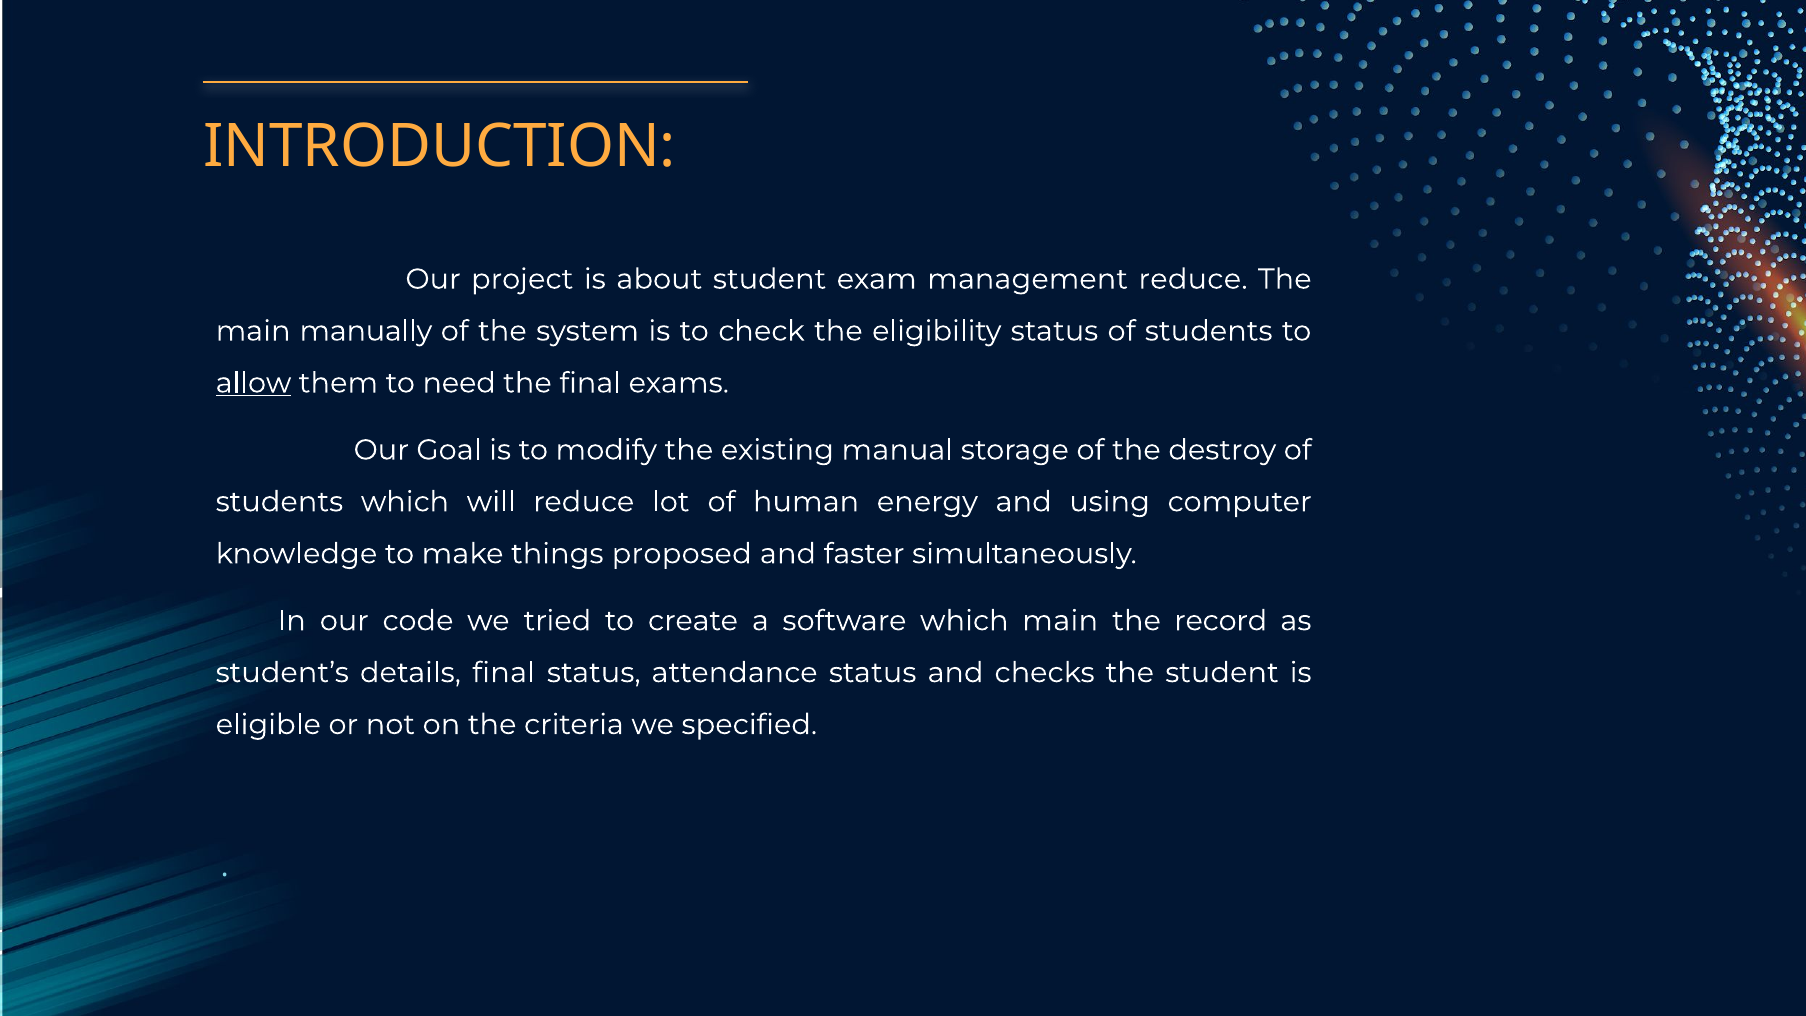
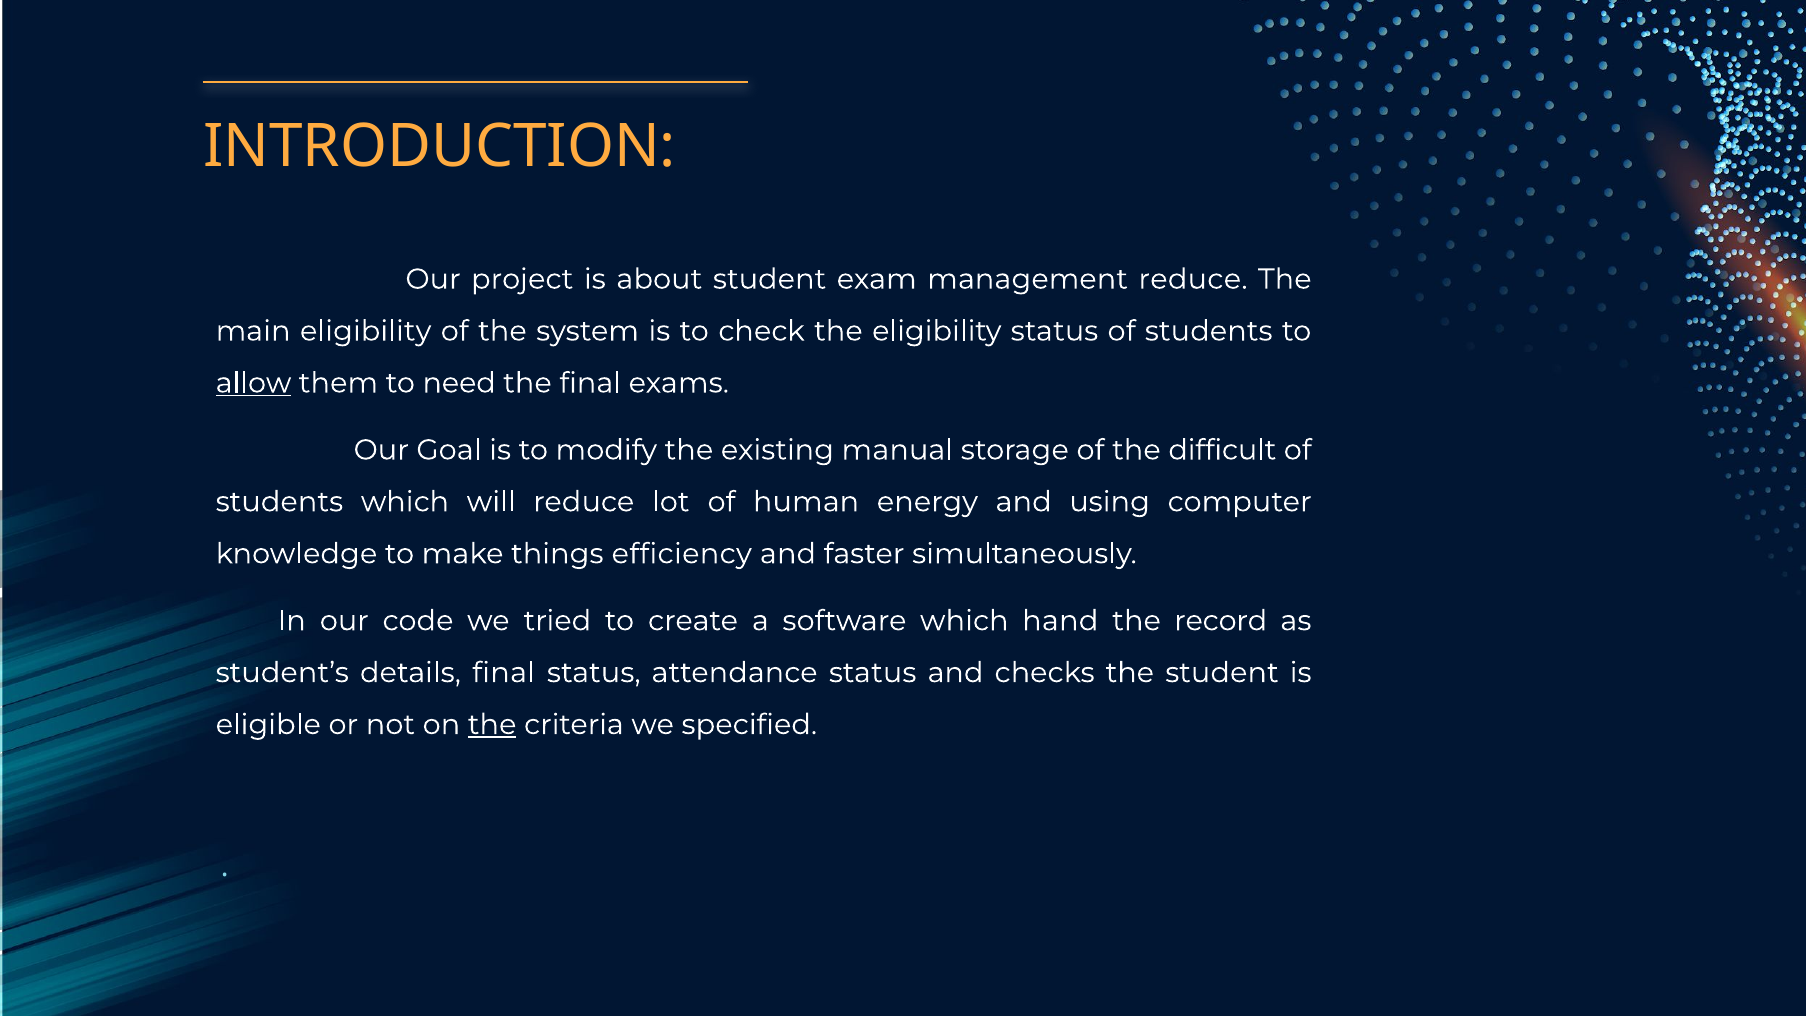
main manually: manually -> eligibility (366, 331)
destroy: destroy -> difficult (1222, 450)
proposed: proposed -> efficiency (682, 554)
which main: main -> hand (1060, 621)
the underline: none -> present (492, 725)
